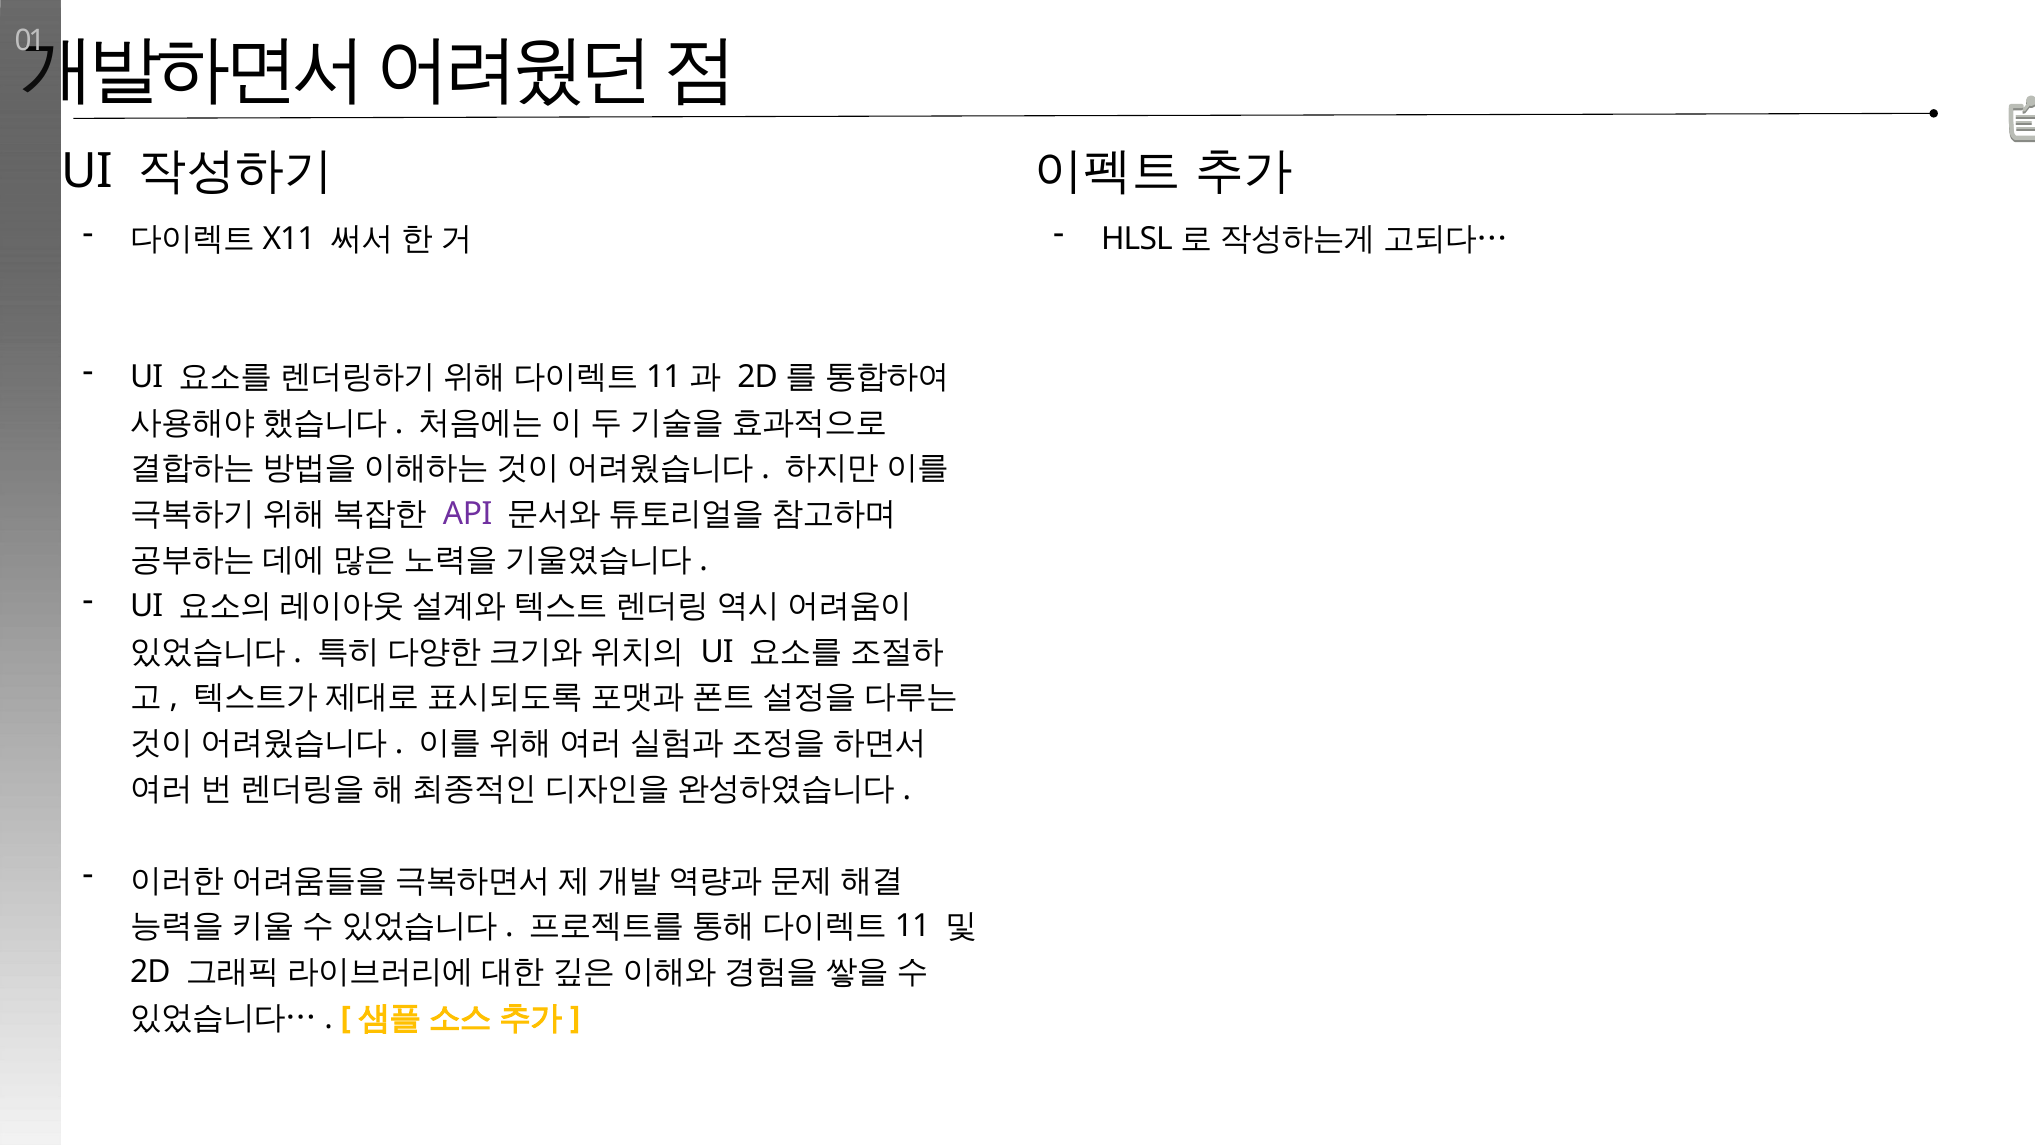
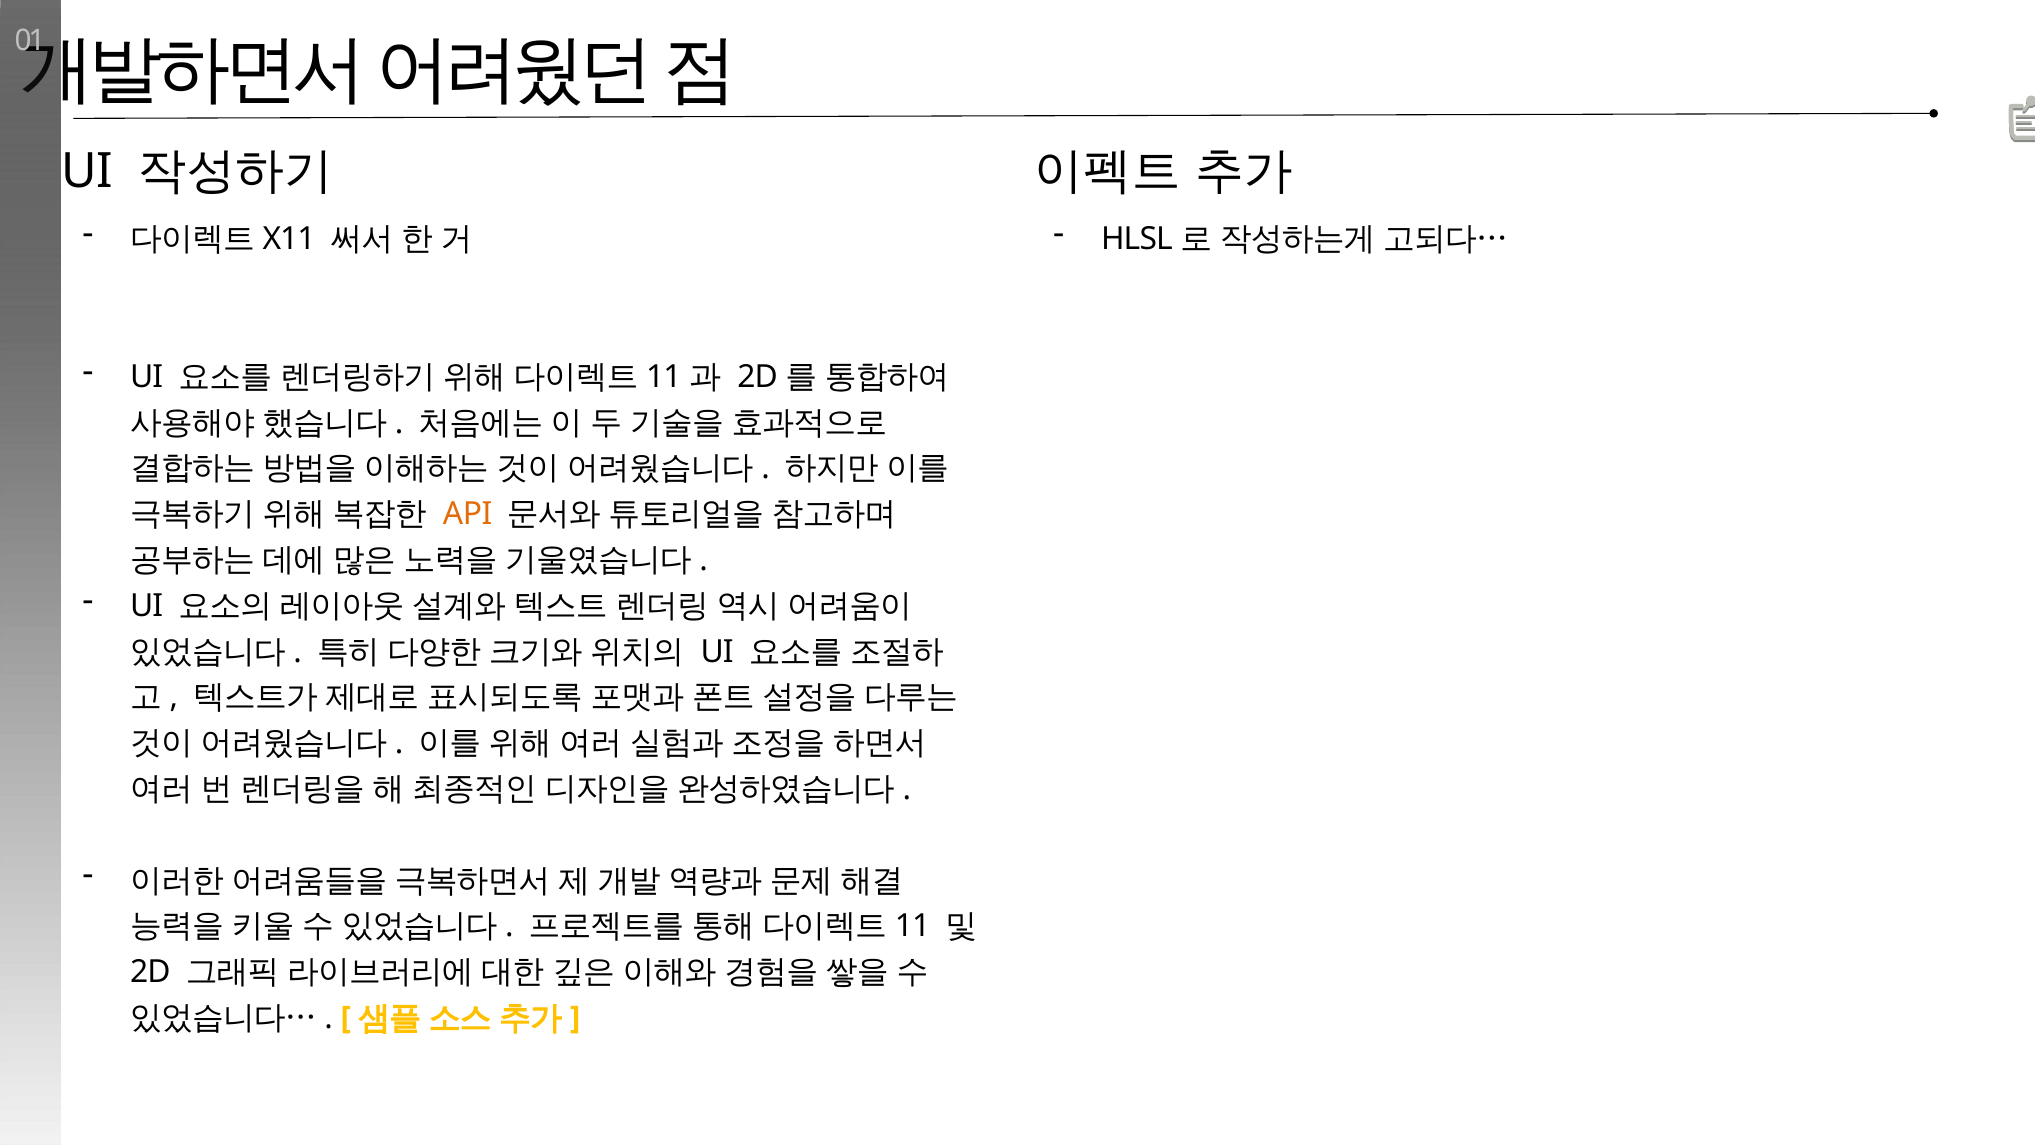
API colour: purple -> orange (468, 514)
